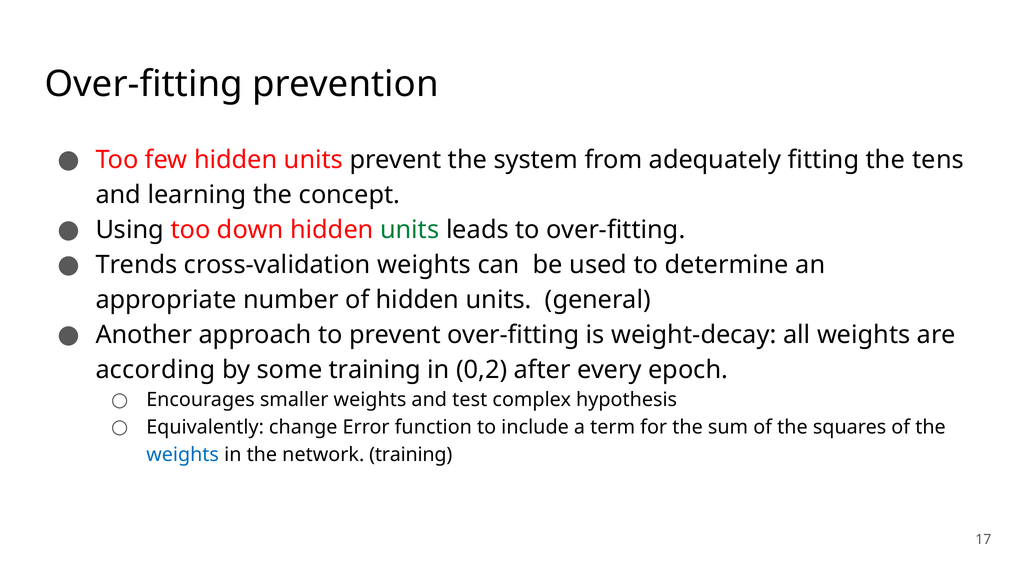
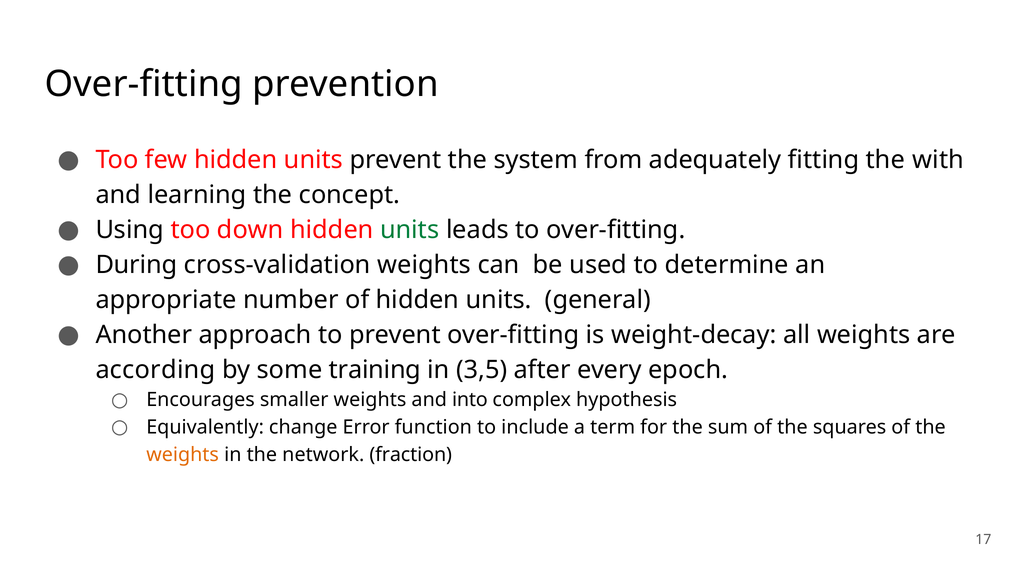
tens: tens -> with (938, 160)
Trends: Trends -> During (136, 265)
0,2: 0,2 -> 3,5 (482, 370)
test: test -> into (470, 400)
weights colour: blue -> orange (183, 455)
network training: training -> fraction (411, 455)
